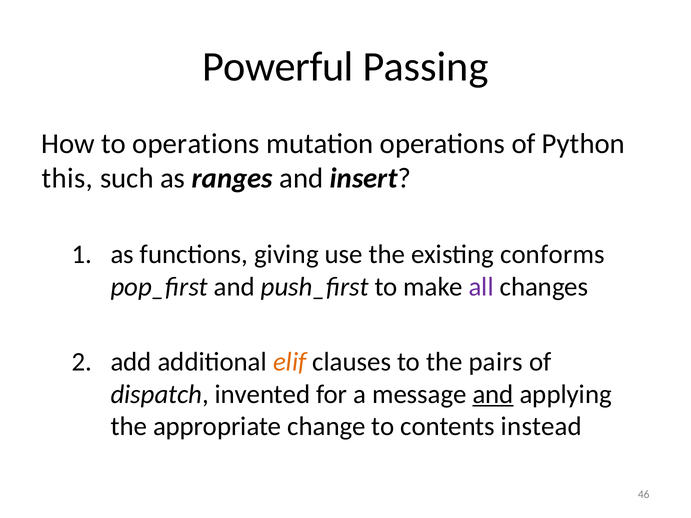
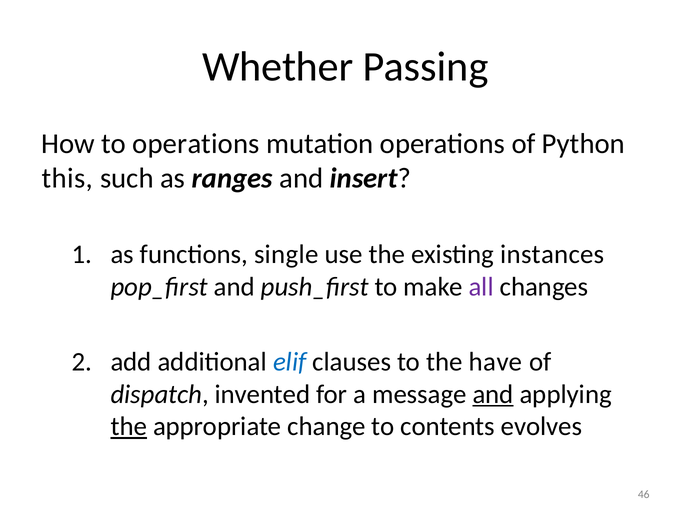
Powerful: Powerful -> Whether (278, 67)
giving: giving -> single (286, 255)
conforms: conforms -> instances (552, 255)
elif colour: orange -> blue (290, 362)
pairs: pairs -> have (496, 362)
the underline: none -> present (129, 427)
instead: instead -> evolves (542, 427)
